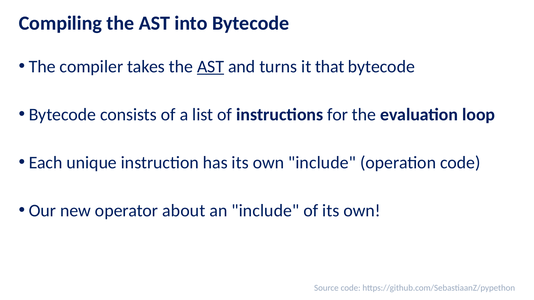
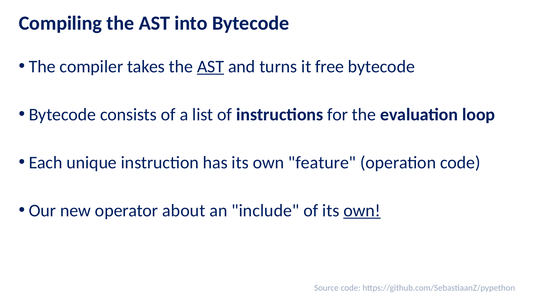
that: that -> free (330, 67)
own include: include -> feature (322, 163)
own underline: none -> present (362, 211)
